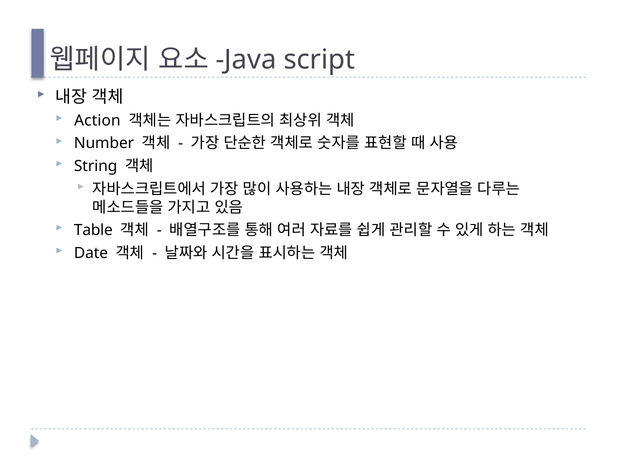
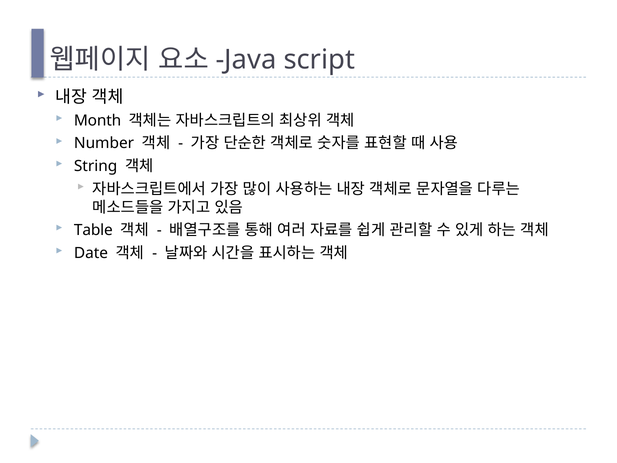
Action: Action -> Month (98, 120)
